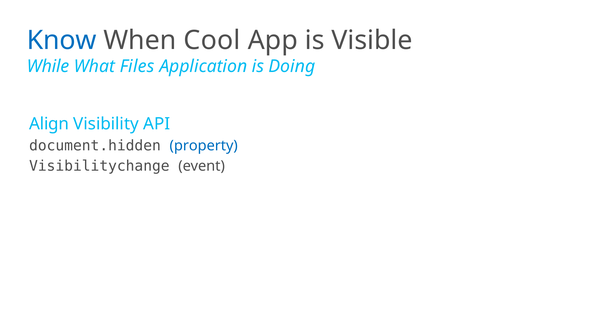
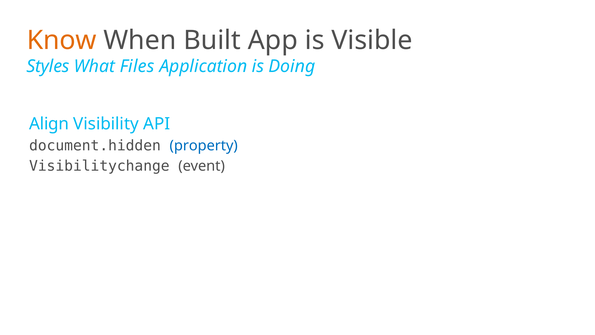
Know colour: blue -> orange (62, 40)
Cool: Cool -> Built (212, 40)
While: While -> Styles (48, 66)
